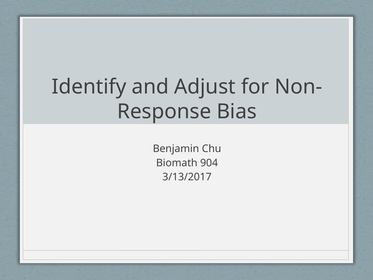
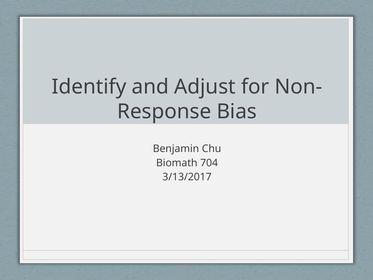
904: 904 -> 704 (209, 163)
